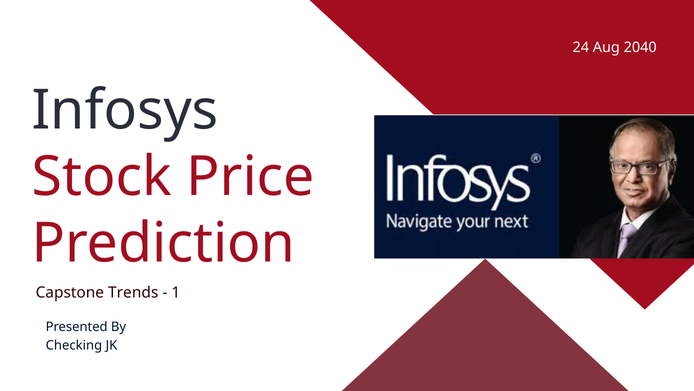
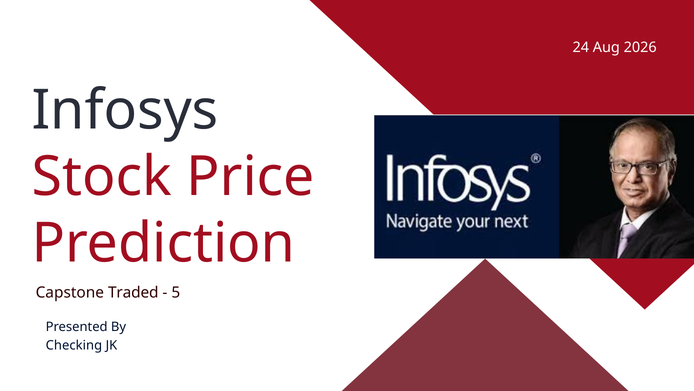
2040: 2040 -> 2026 (640, 47)
Trends: Trends -> Traded (133, 292)
1: 1 -> 5 (176, 292)
